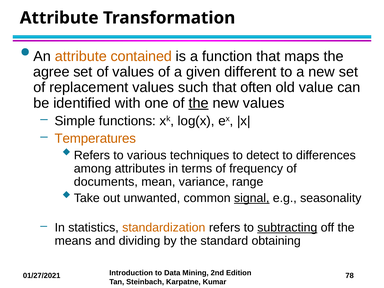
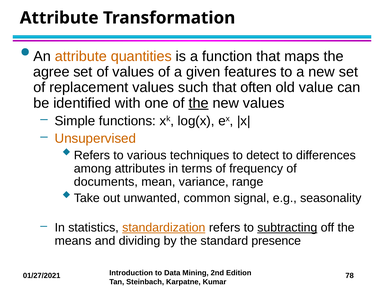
contained: contained -> quantities (141, 56)
different: different -> features (250, 72)
Temperatures: Temperatures -> Unsupervised (95, 139)
signal underline: present -> none (252, 198)
standardization underline: none -> present (164, 228)
obtaining: obtaining -> presence (276, 241)
